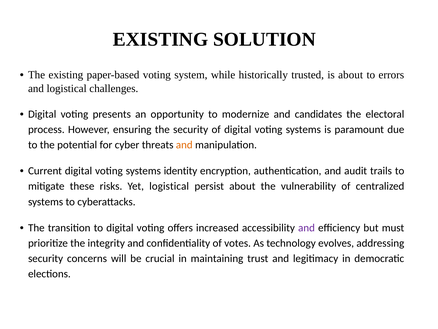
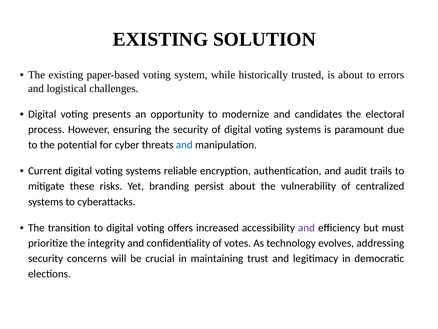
and colour: orange -> blue (184, 145)
identity: identity -> reliable (180, 171)
Yet logistical: logistical -> branding (169, 186)
